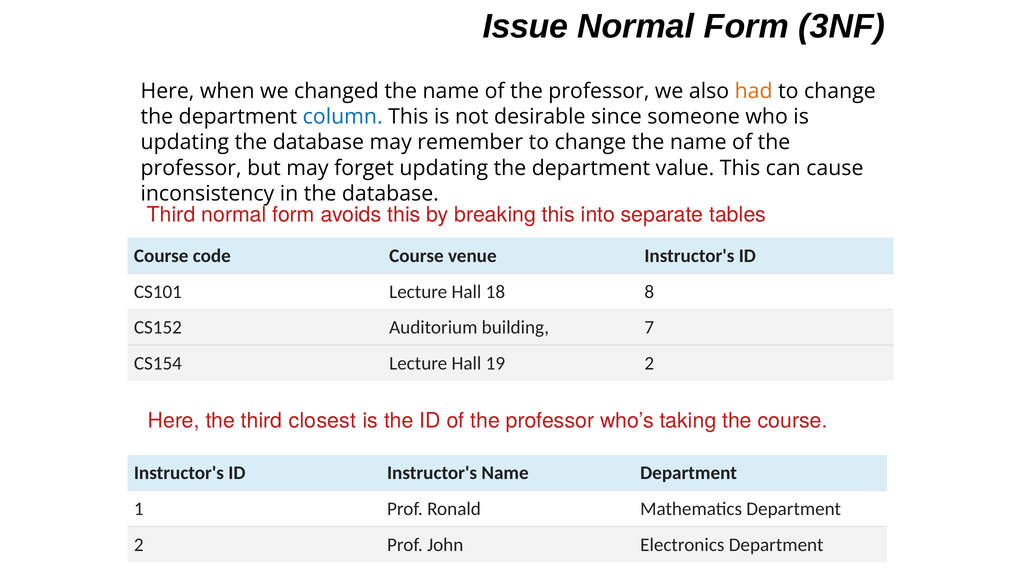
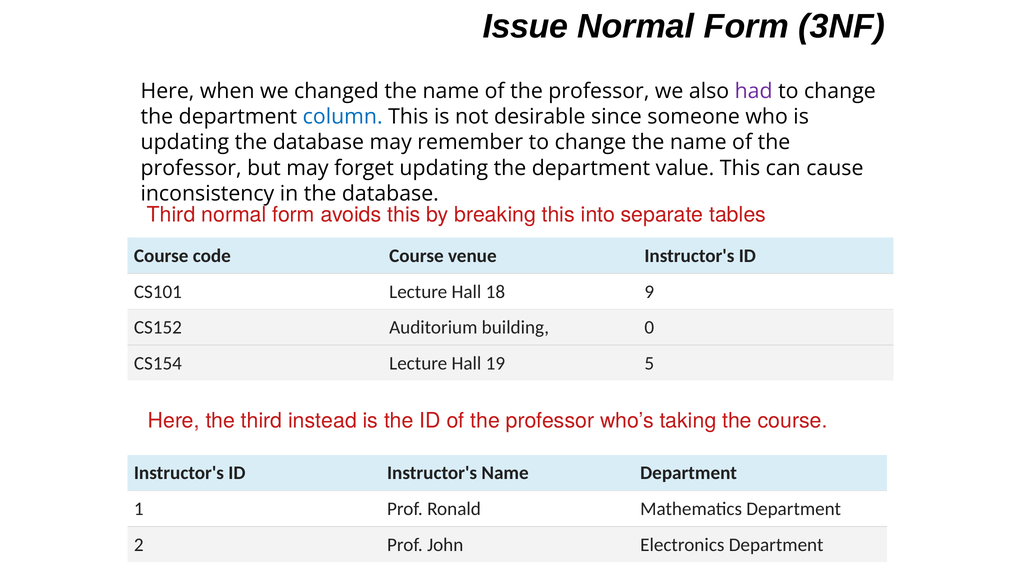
had colour: orange -> purple (754, 91)
8: 8 -> 9 (649, 291)
7: 7 -> 0 (649, 327)
19 2: 2 -> 5 (649, 363)
closest: closest -> instead (323, 420)
